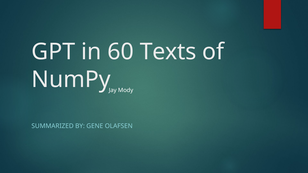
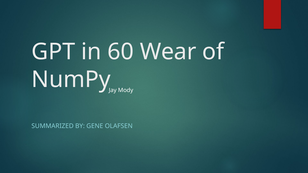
Texts: Texts -> Wear (168, 52)
